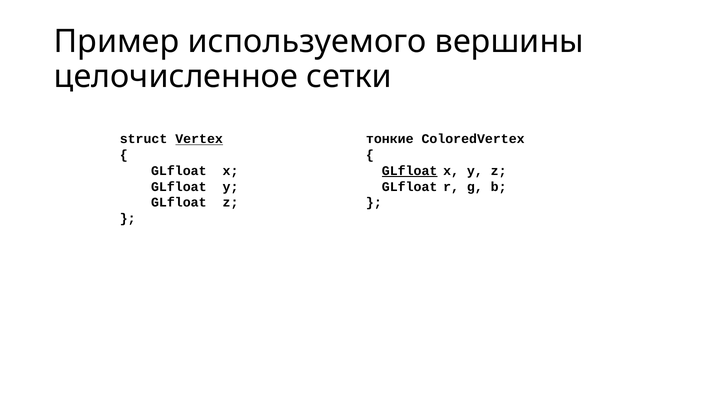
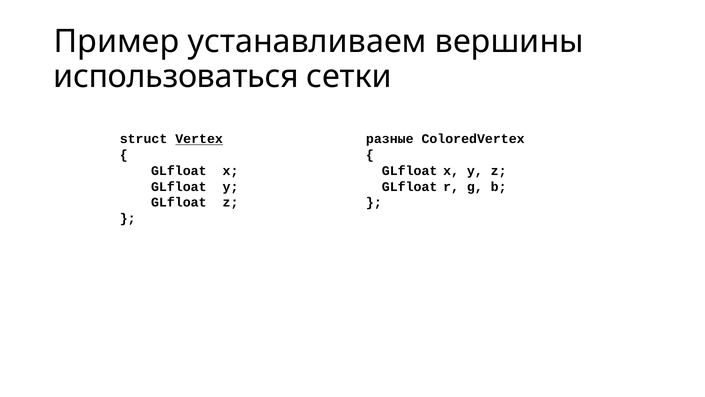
используемого: используемого -> устанавливаем (307, 42)
целочисленное: целочисленное -> использоваться (176, 77)
тонкие: тонкие -> разные (390, 139)
GLfloat underline: present -> none (410, 171)
